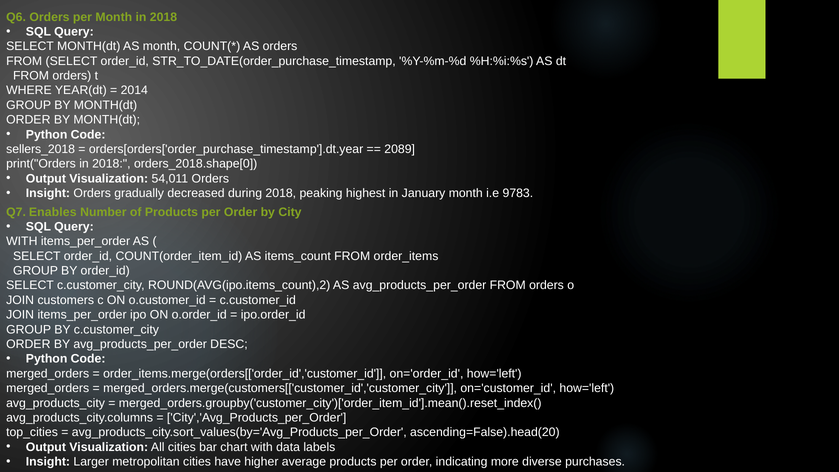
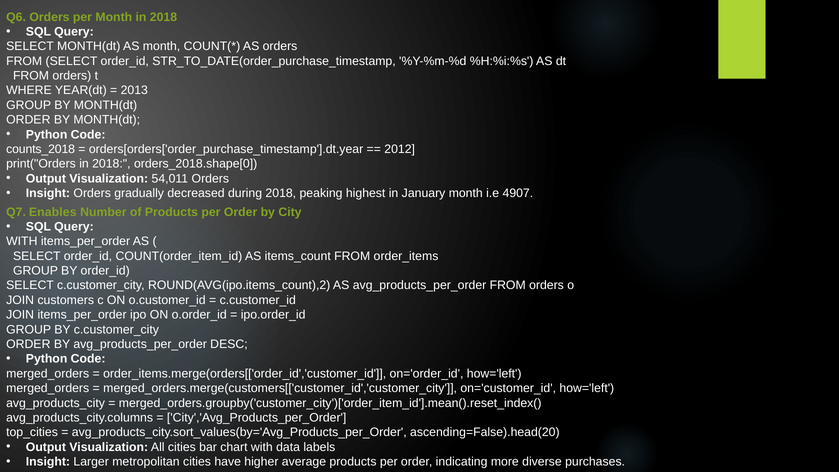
2014: 2014 -> 2013 (134, 90)
sellers_2018: sellers_2018 -> counts_2018 (41, 149)
2089: 2089 -> 2012 (400, 149)
9783: 9783 -> 4907 (518, 193)
